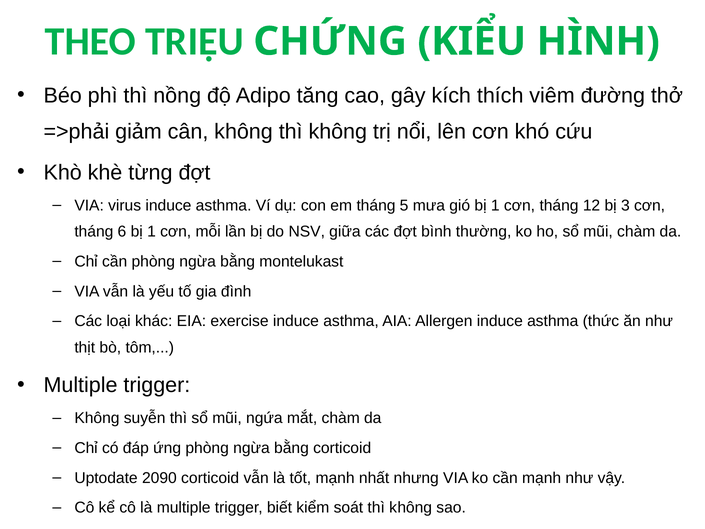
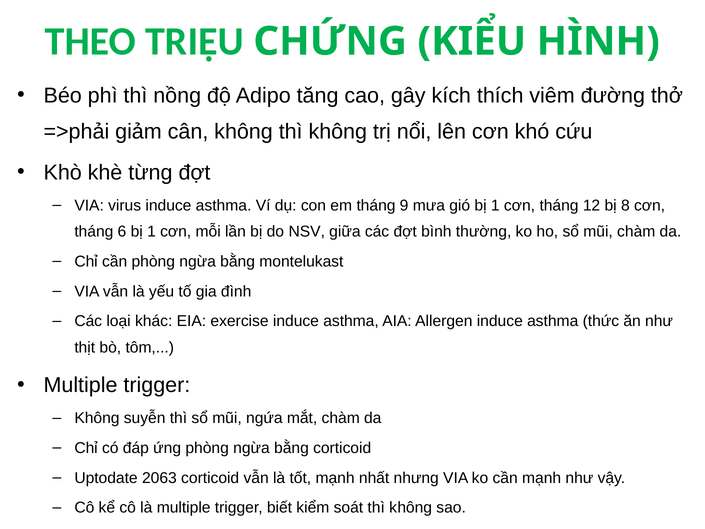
5: 5 -> 9 (404, 205)
3: 3 -> 8 (625, 205)
2090: 2090 -> 2063 (159, 478)
